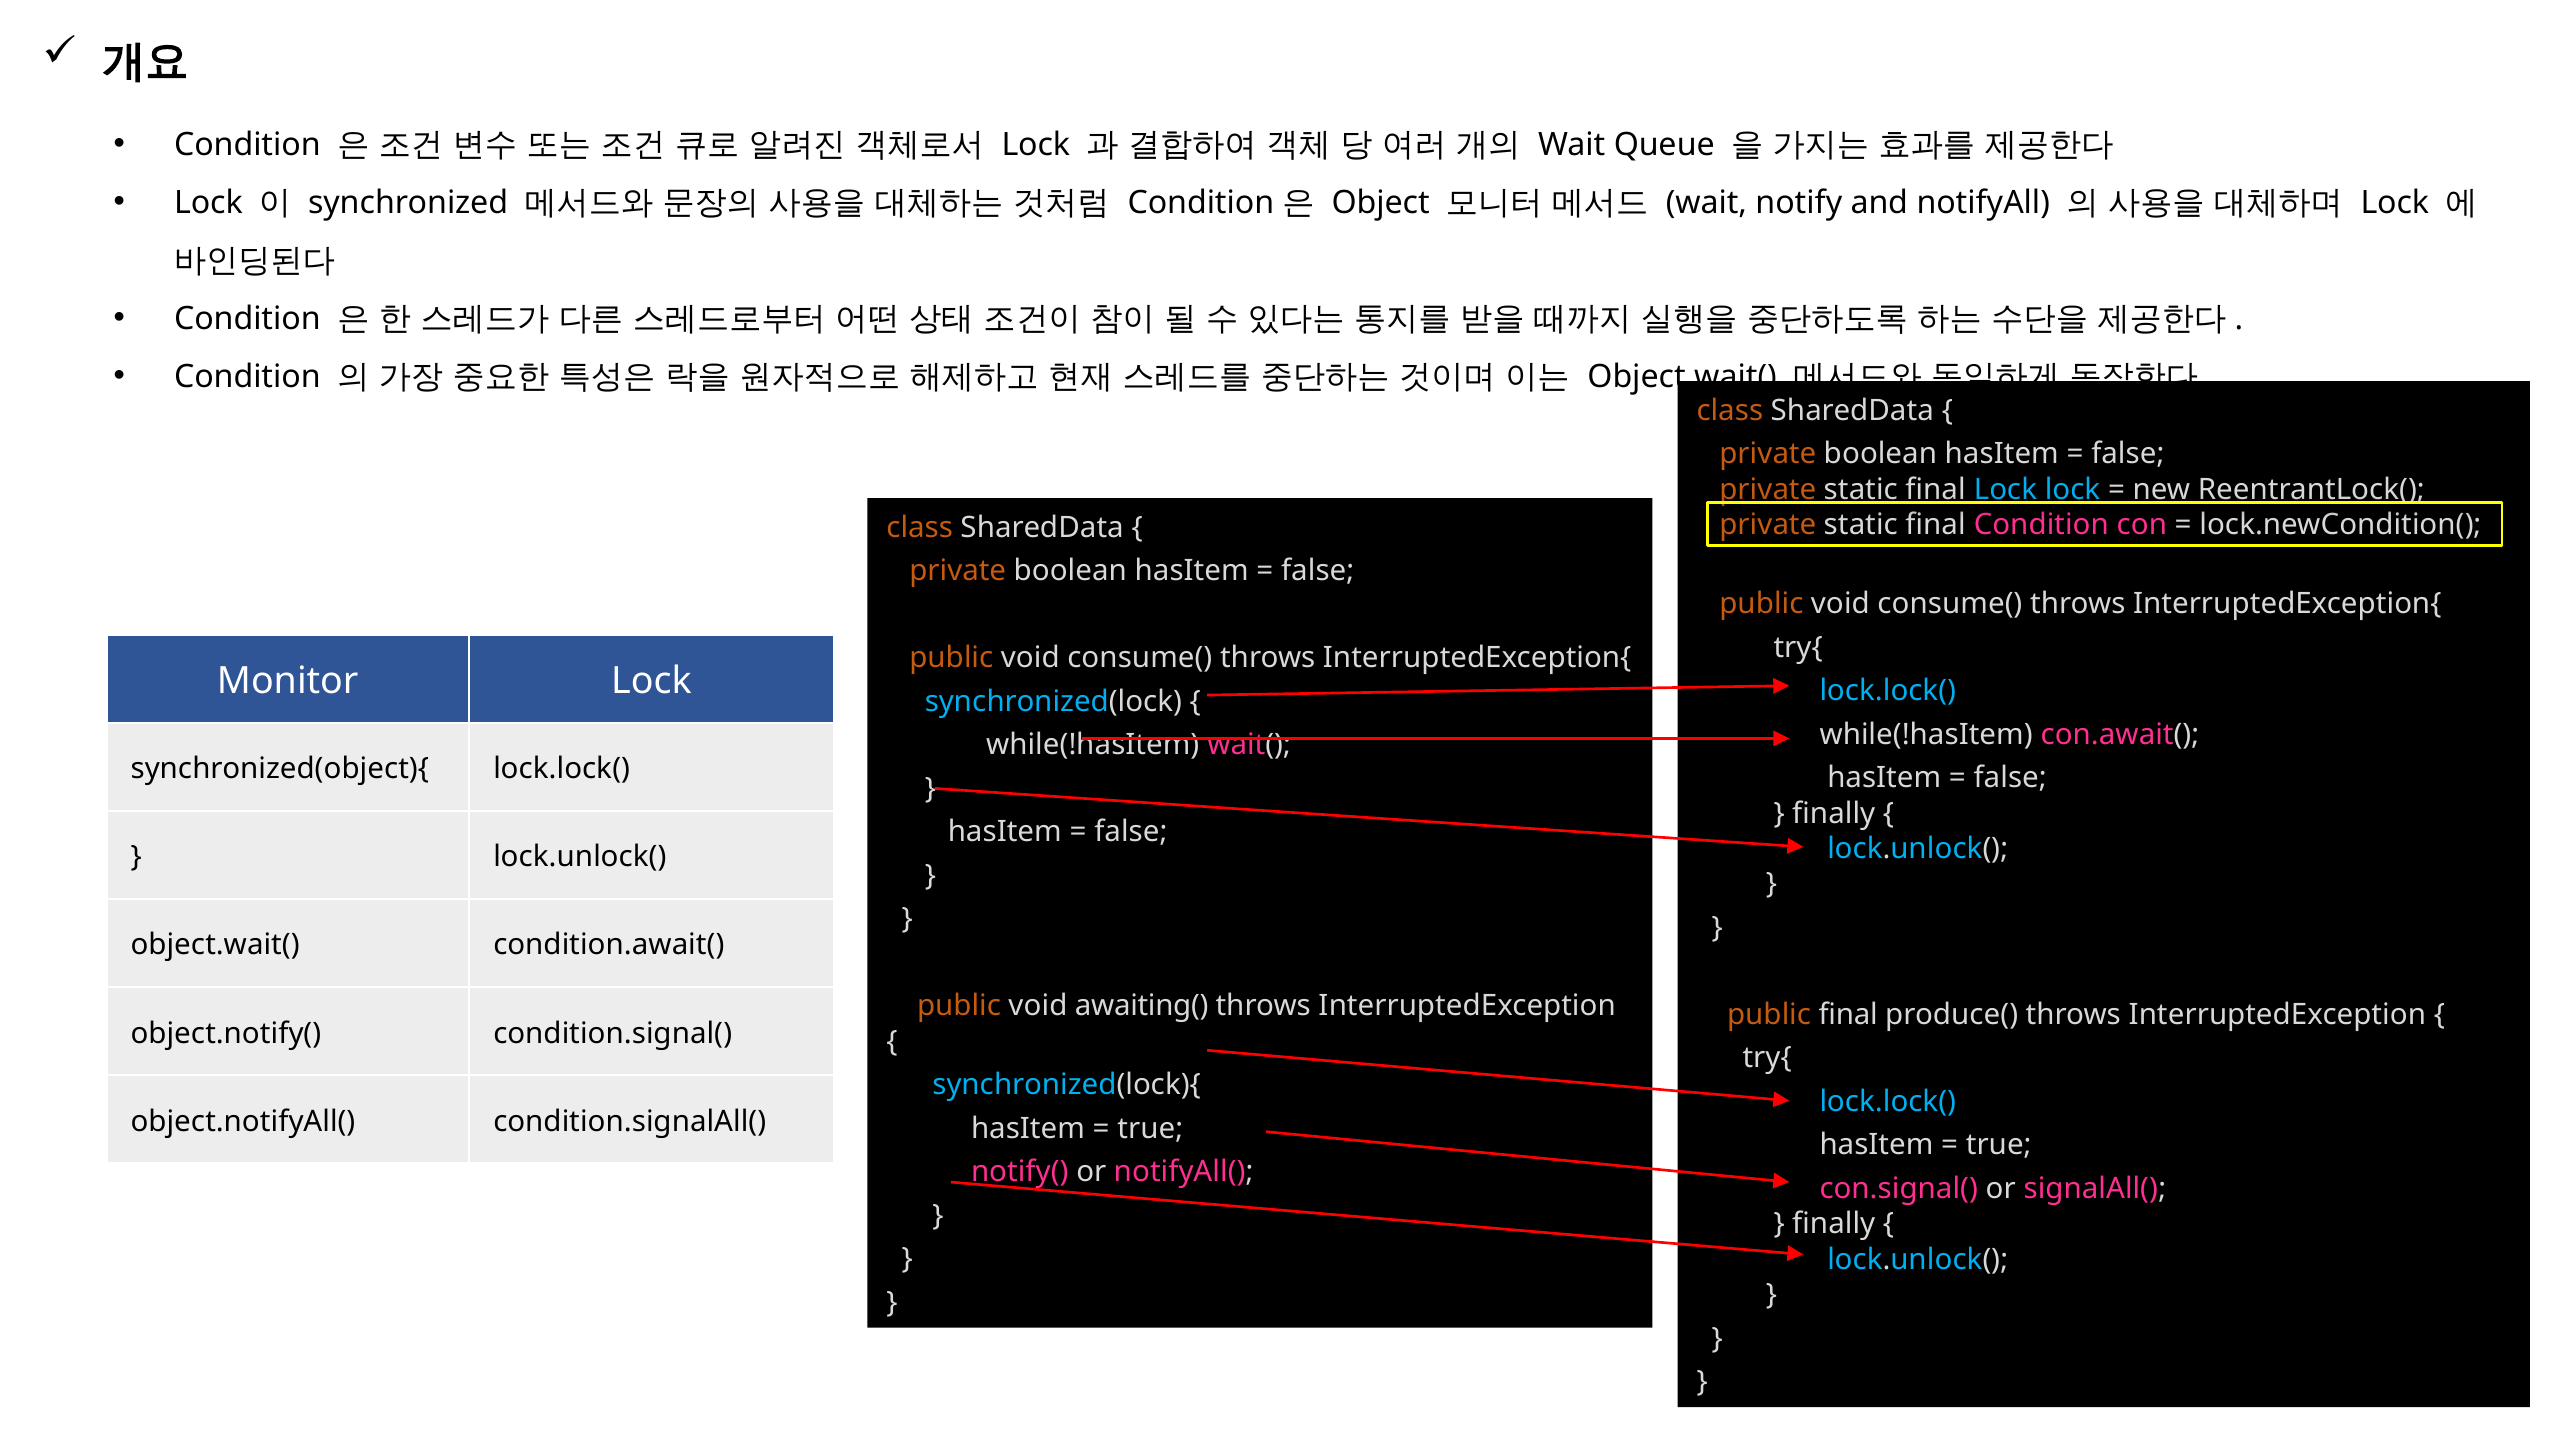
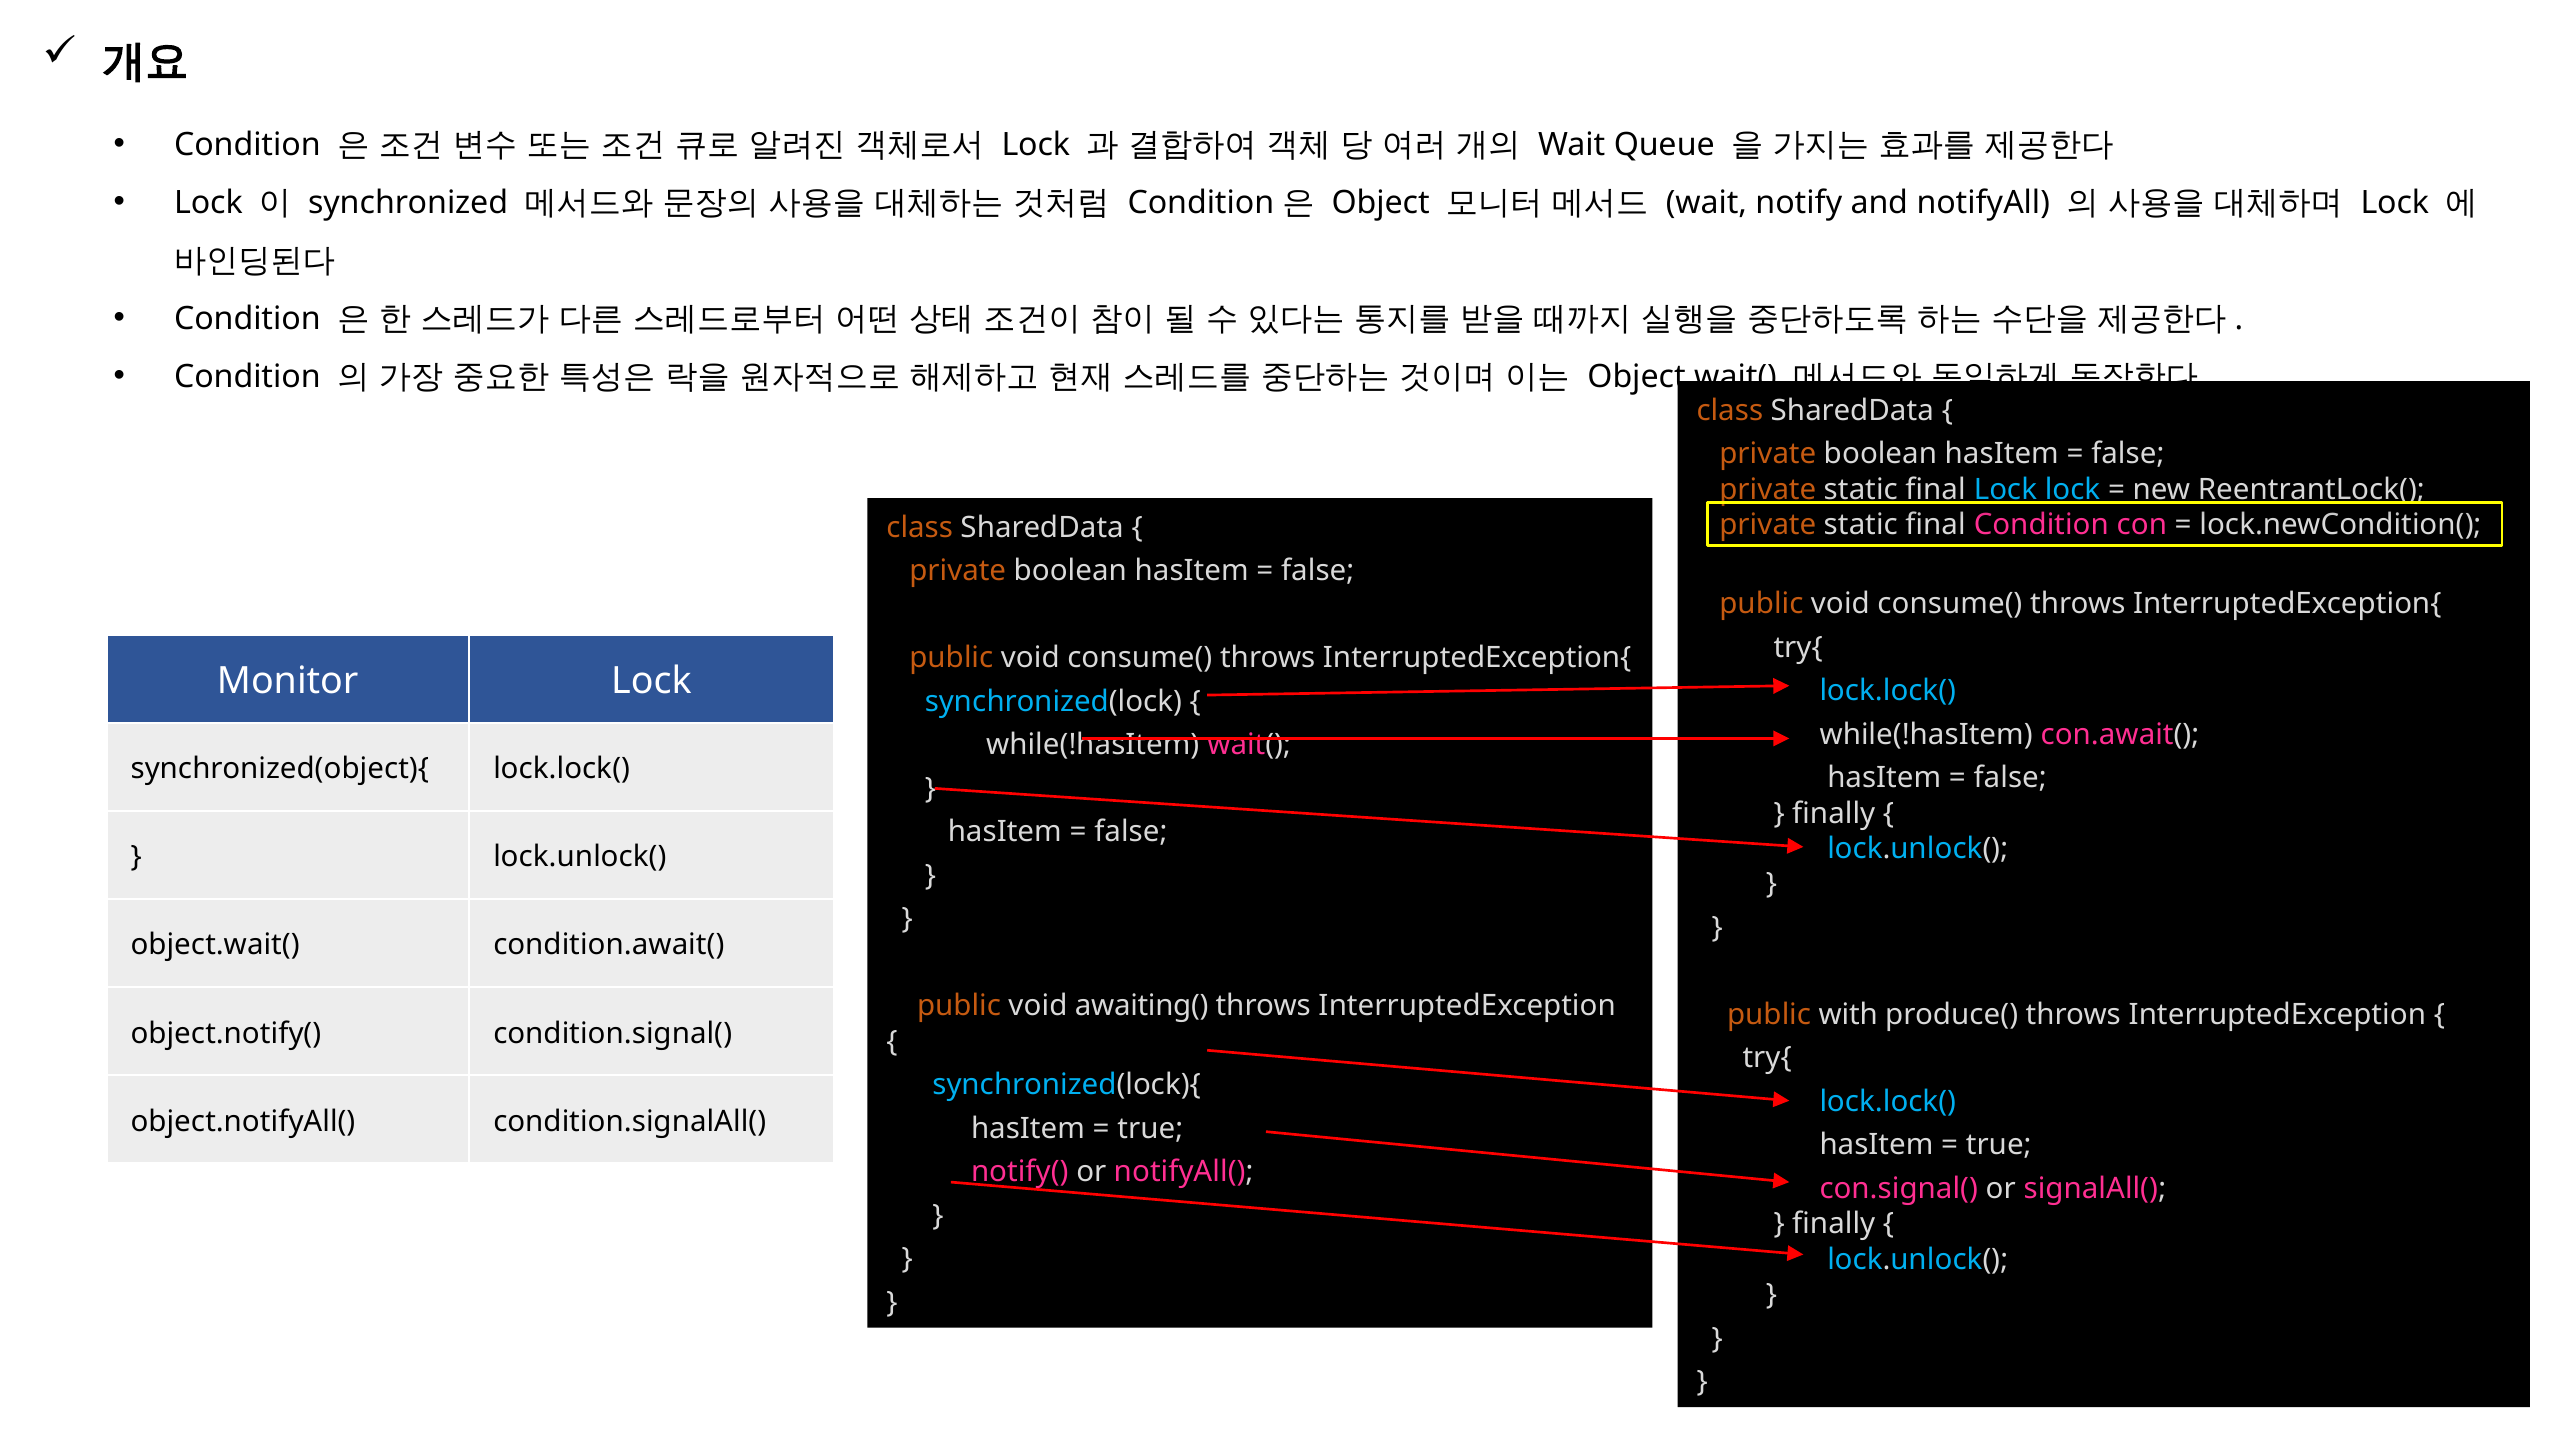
public final: final -> with (1848, 1015)
